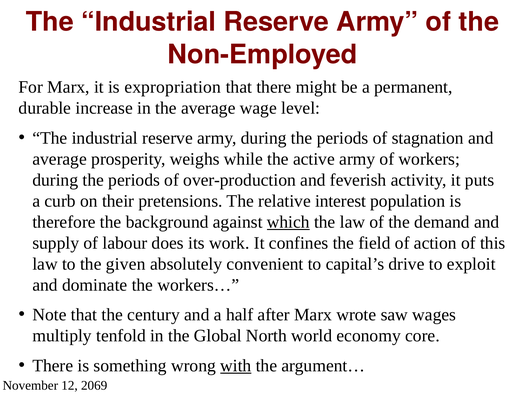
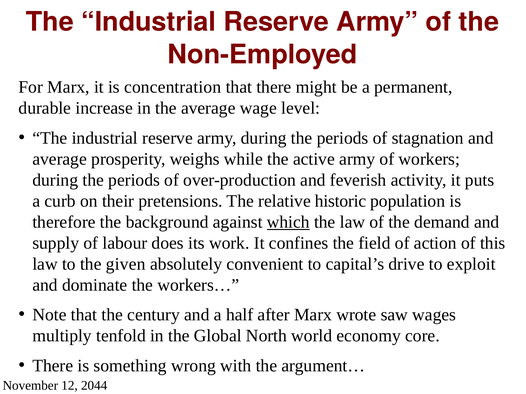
expropriation: expropriation -> concentration (173, 87)
interest: interest -> historic (341, 201)
with underline: present -> none (236, 366)
2069: 2069 -> 2044 (94, 386)
